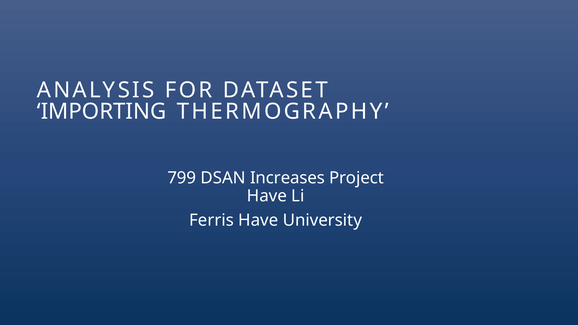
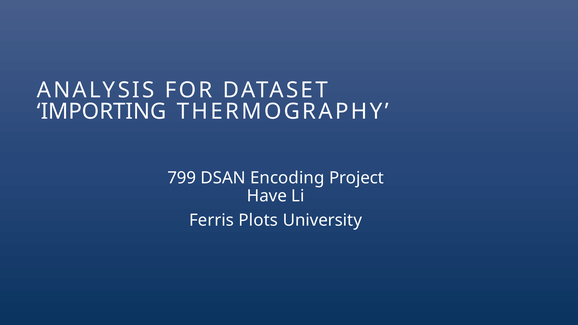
Increases: Increases -> Encoding (287, 178)
Ferris Have: Have -> Plots (258, 220)
